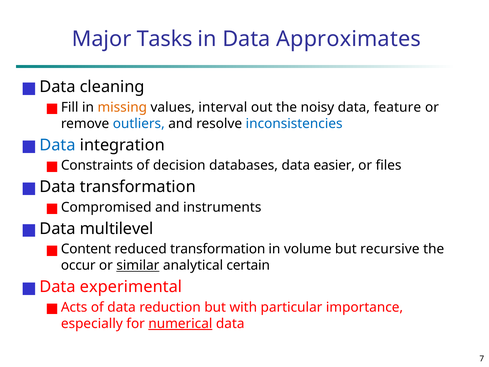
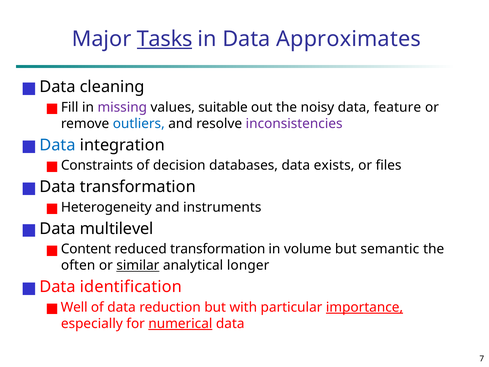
Tasks underline: none -> present (165, 39)
missing colour: orange -> purple (122, 107)
interval: interval -> suitable (223, 107)
inconsistencies colour: blue -> purple (294, 123)
easier: easier -> exists (334, 165)
Compromised: Compromised -> Heterogeneity (106, 207)
recursive: recursive -> semantic (390, 249)
occur: occur -> often (78, 265)
certain: certain -> longer (248, 265)
experimental: experimental -> identification (131, 287)
Acts: Acts -> Well (74, 307)
importance underline: none -> present (365, 307)
